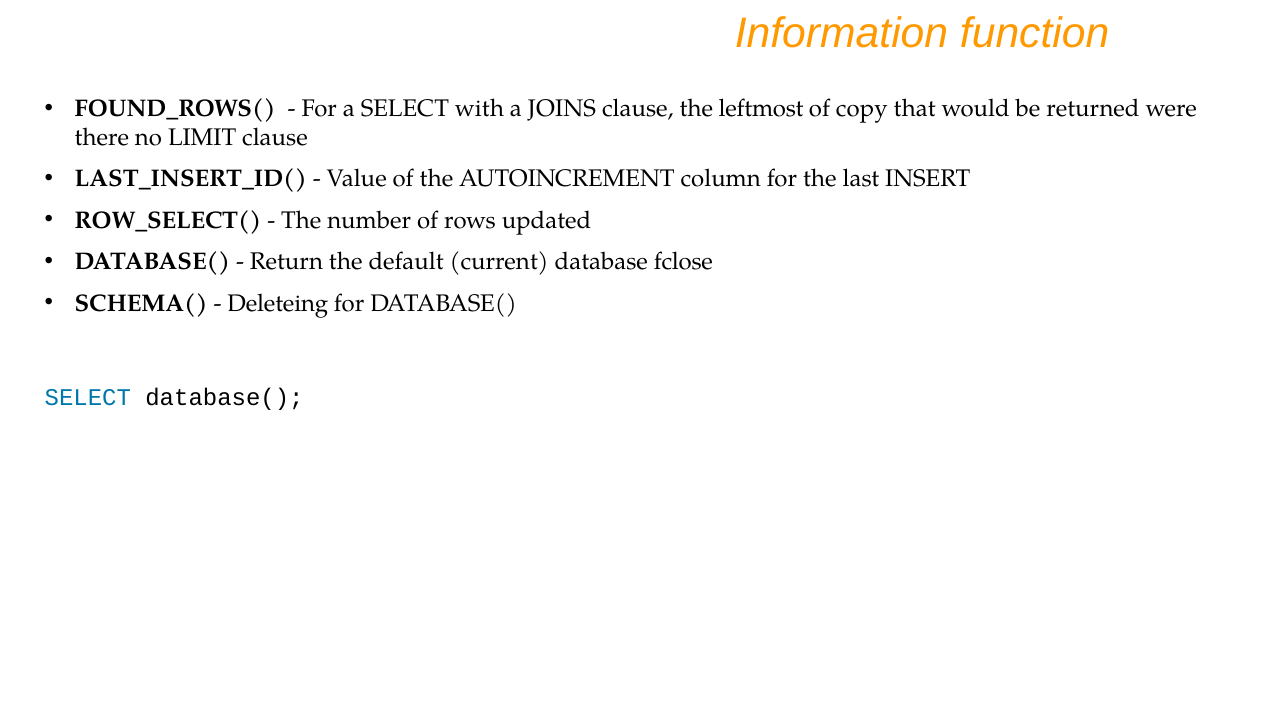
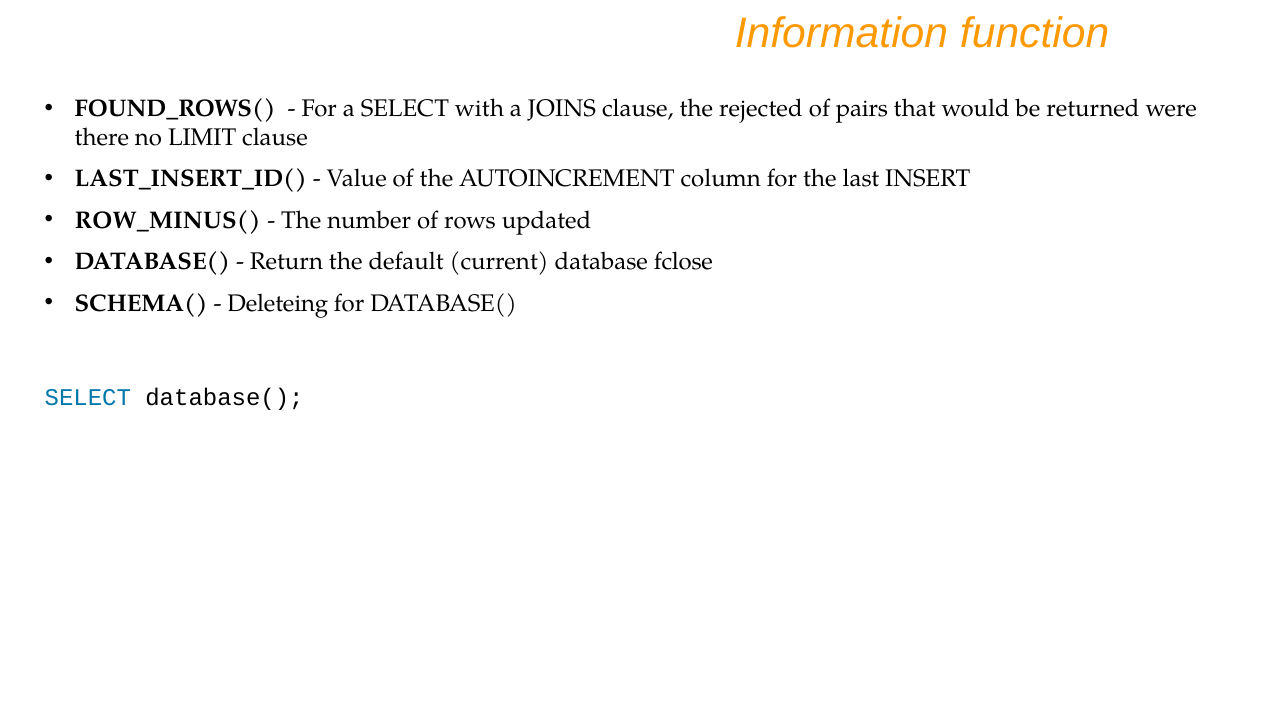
leftmost: leftmost -> rejected (761, 109)
copy: copy -> pairs (862, 109)
ROW_SELECT(: ROW_SELECT( -> ROW_MINUS( (168, 220)
